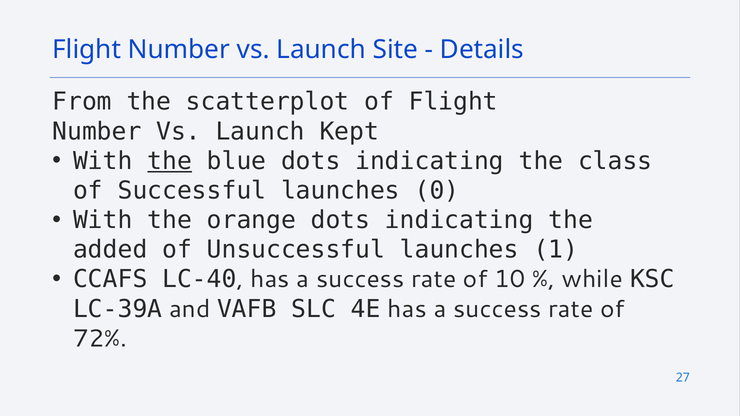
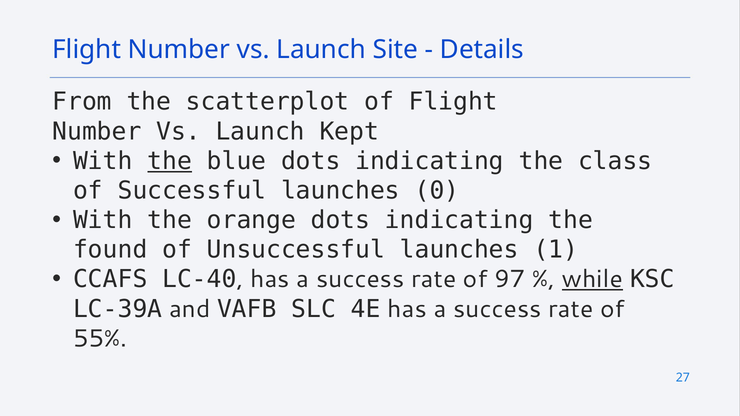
added: added -> found (110, 250)
10: 10 -> 97 (510, 280)
while underline: none -> present (592, 280)
72%: 72% -> 55% (100, 339)
